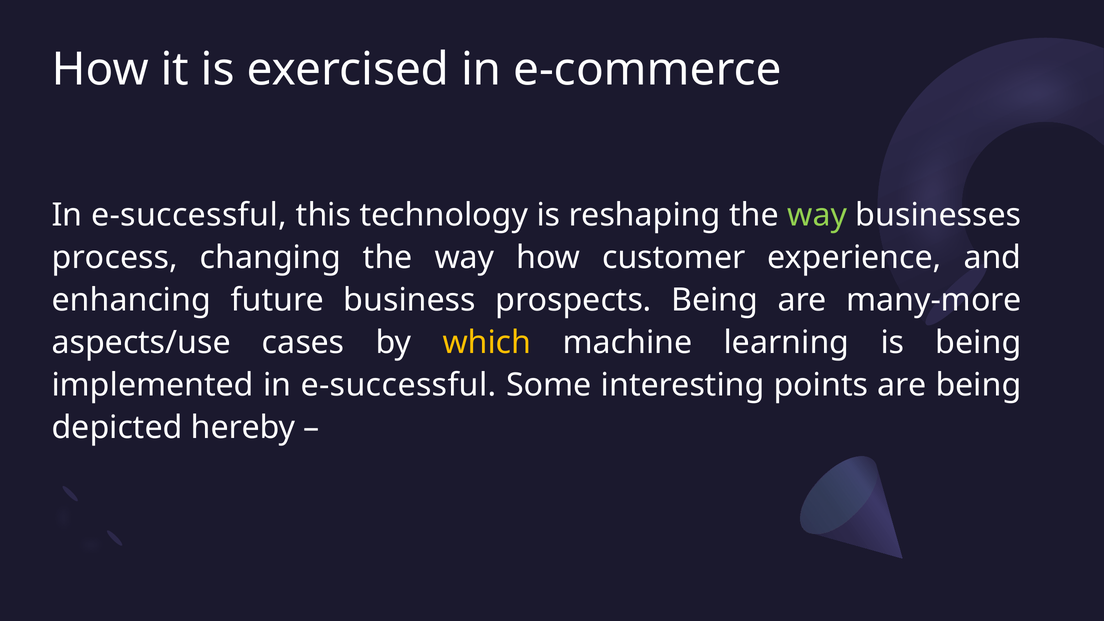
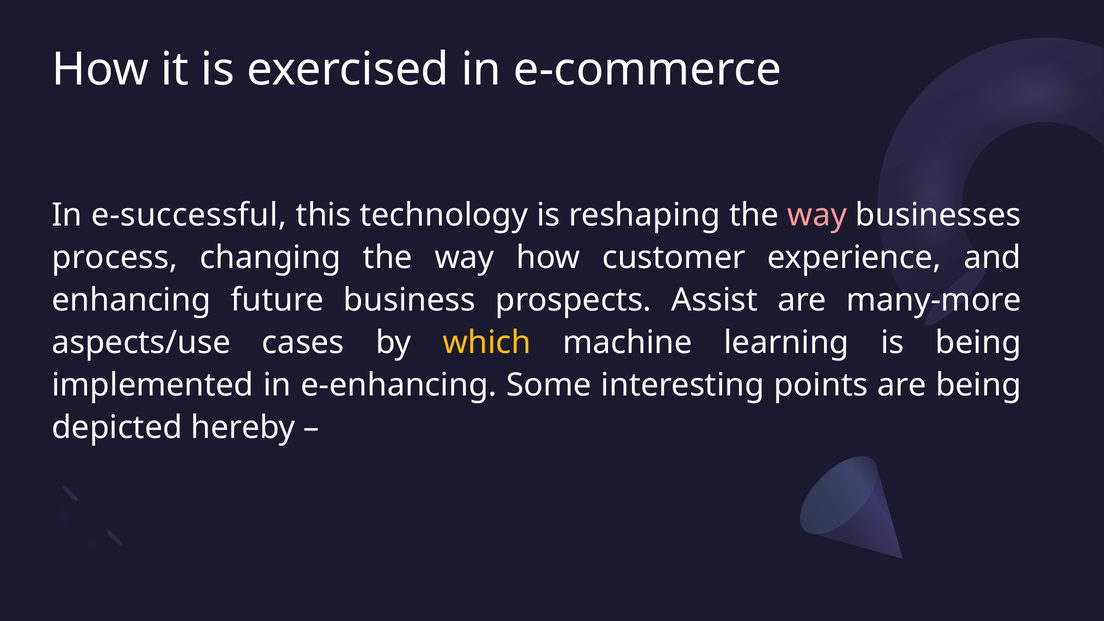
way colour: light green -> pink (817, 215)
prospects Being: Being -> Assist (715, 300)
implemented in e-successful: e-successful -> e-enhancing (399, 385)
